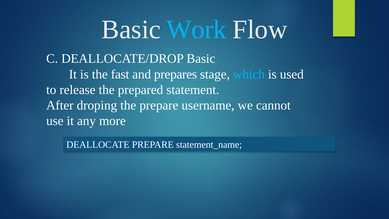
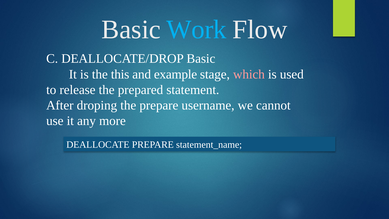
fast: fast -> this (120, 74)
prepares: prepares -> example (176, 74)
which colour: light blue -> pink (249, 74)
